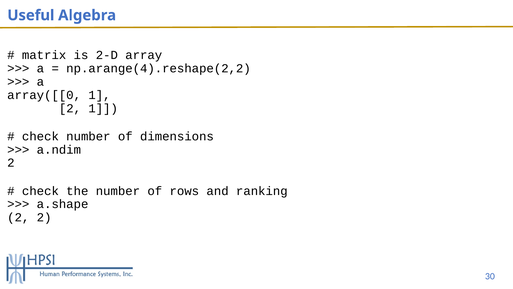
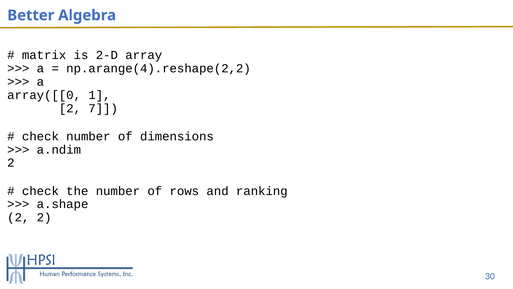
Useful: Useful -> Better (31, 15)
2 1: 1 -> 7 (103, 108)
